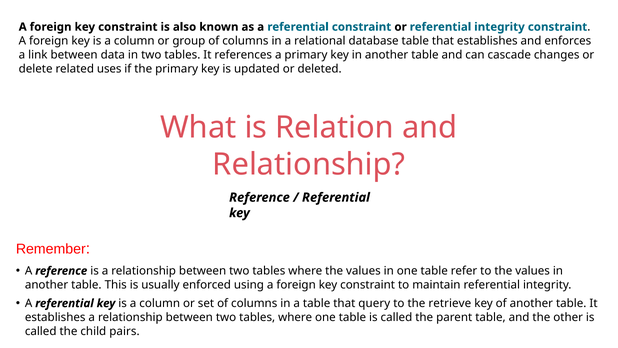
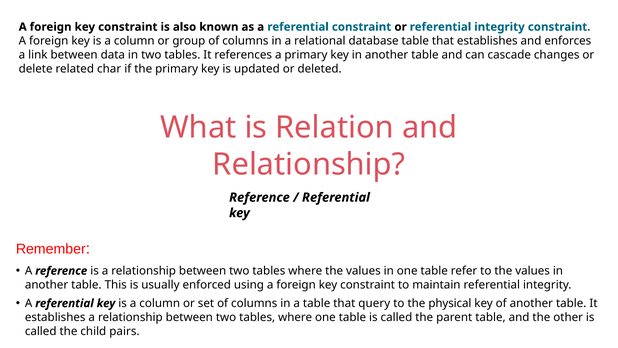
uses: uses -> char (109, 69)
retrieve: retrieve -> physical (450, 303)
